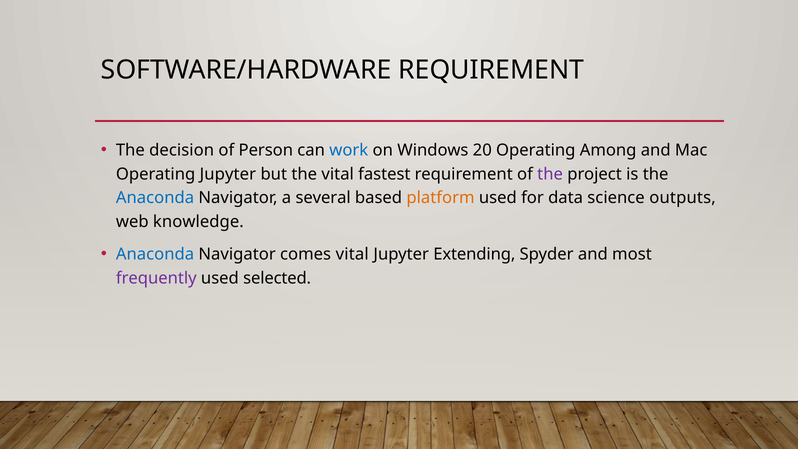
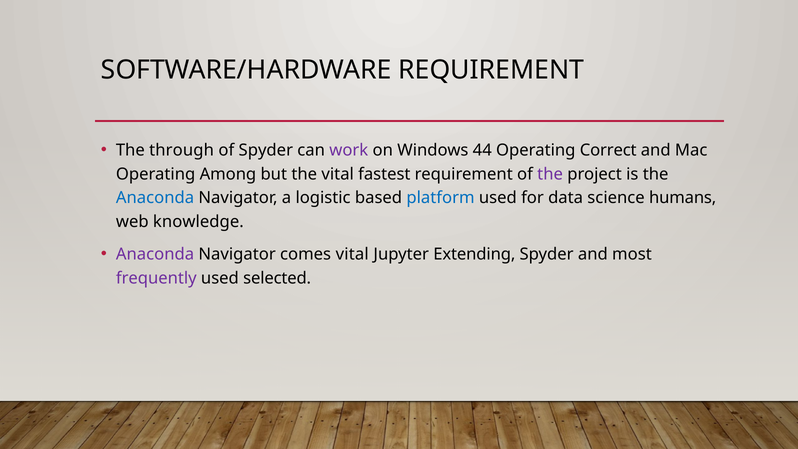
decision: decision -> through (182, 150)
of Person: Person -> Spyder (266, 150)
work colour: blue -> purple (349, 150)
20: 20 -> 44 (482, 150)
Among: Among -> Correct (608, 150)
Operating Jupyter: Jupyter -> Among (228, 174)
several: several -> logistic (323, 198)
platform colour: orange -> blue (441, 198)
outputs: outputs -> humans (683, 198)
Anaconda colour: blue -> purple (155, 254)
